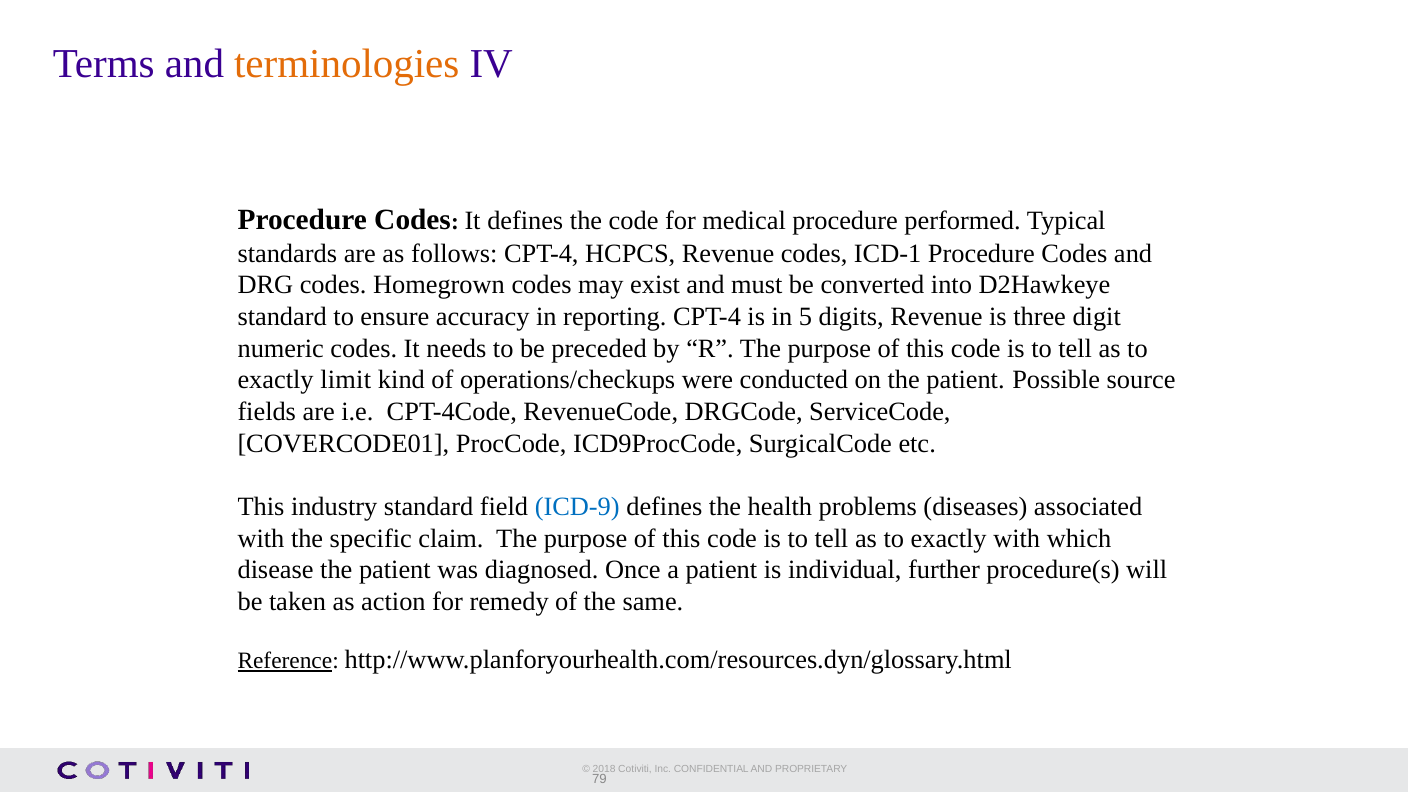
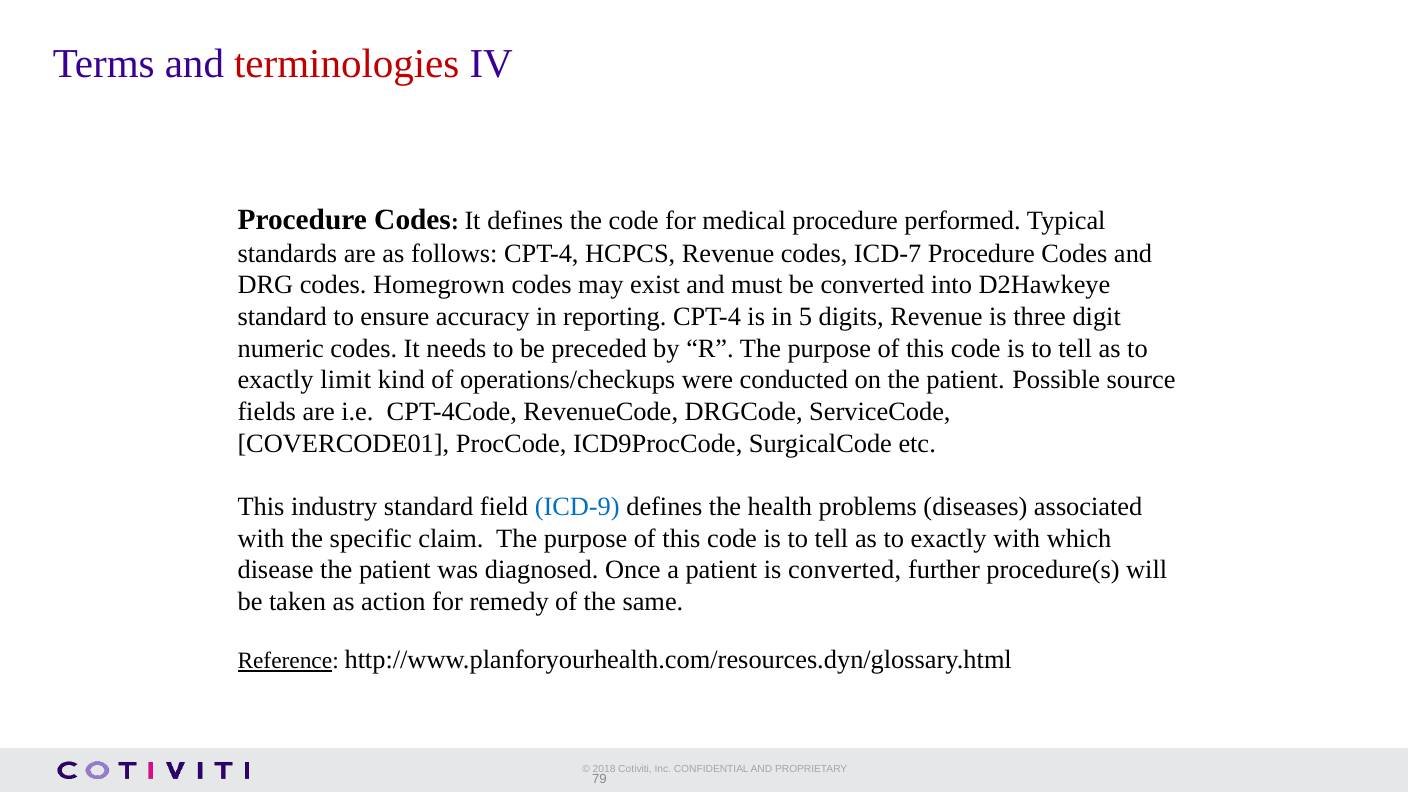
terminologies colour: orange -> red (347, 64)
ICD-1: ICD-1 -> ICD-7 (888, 253)
is individual: individual -> converted (845, 570)
